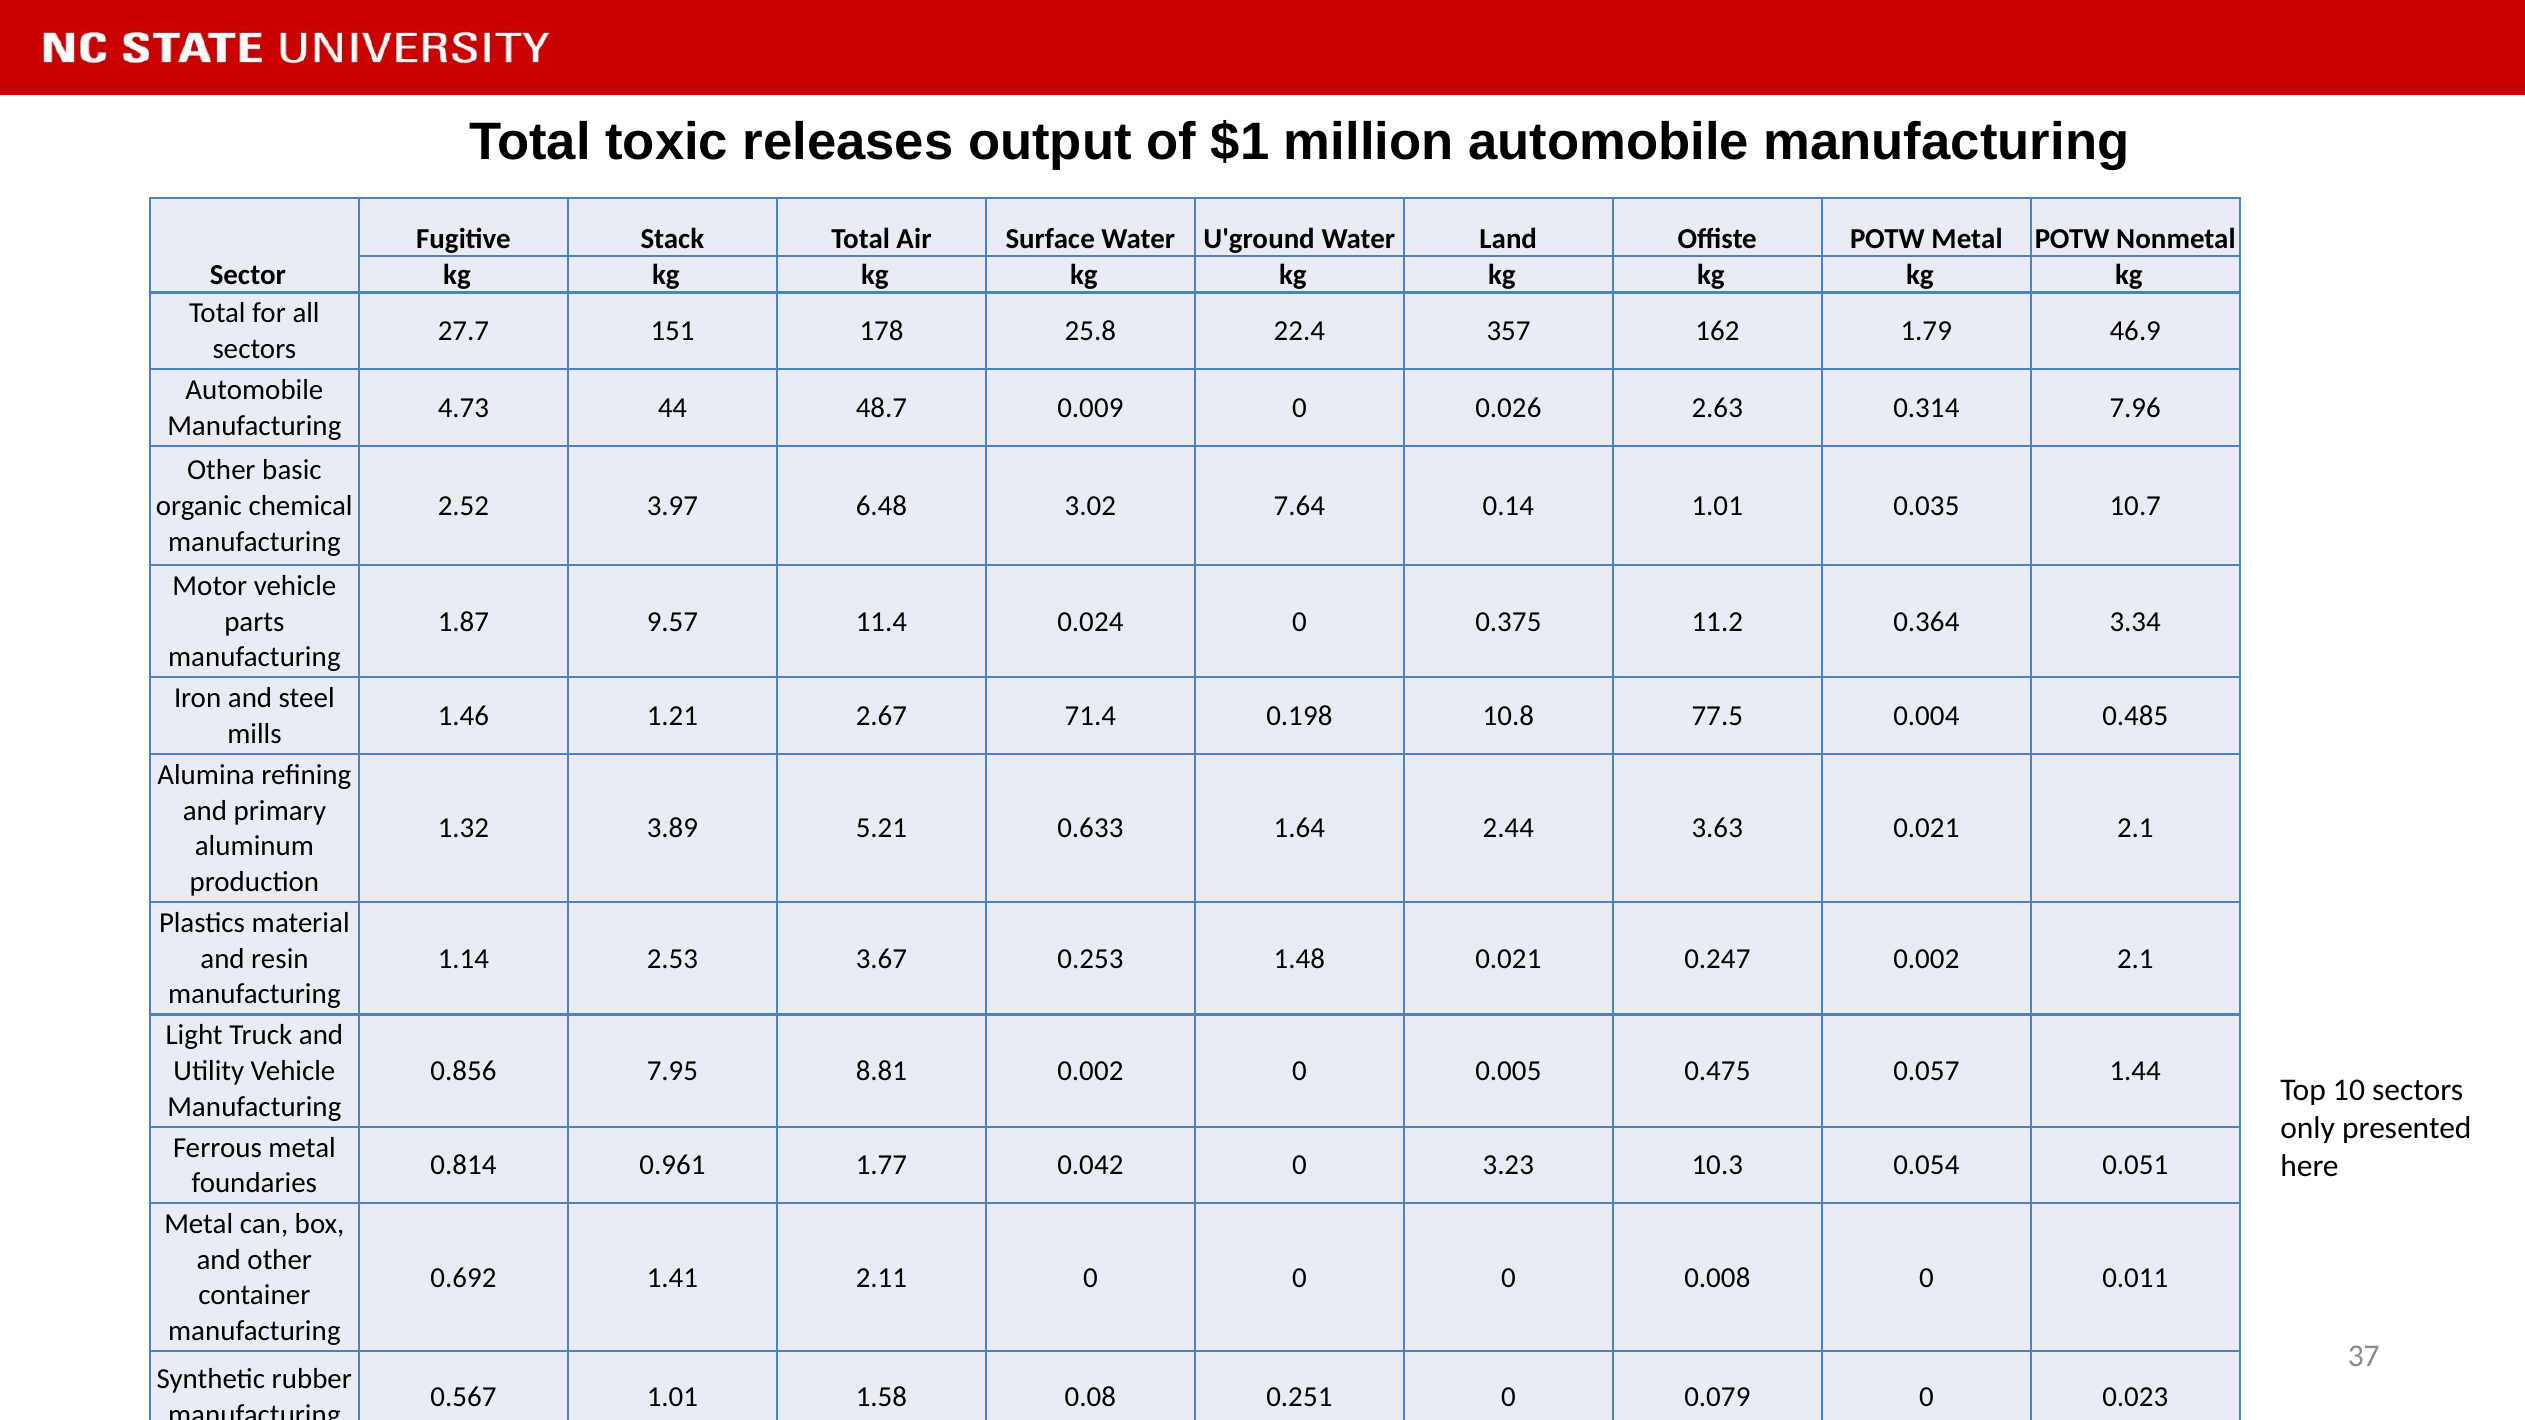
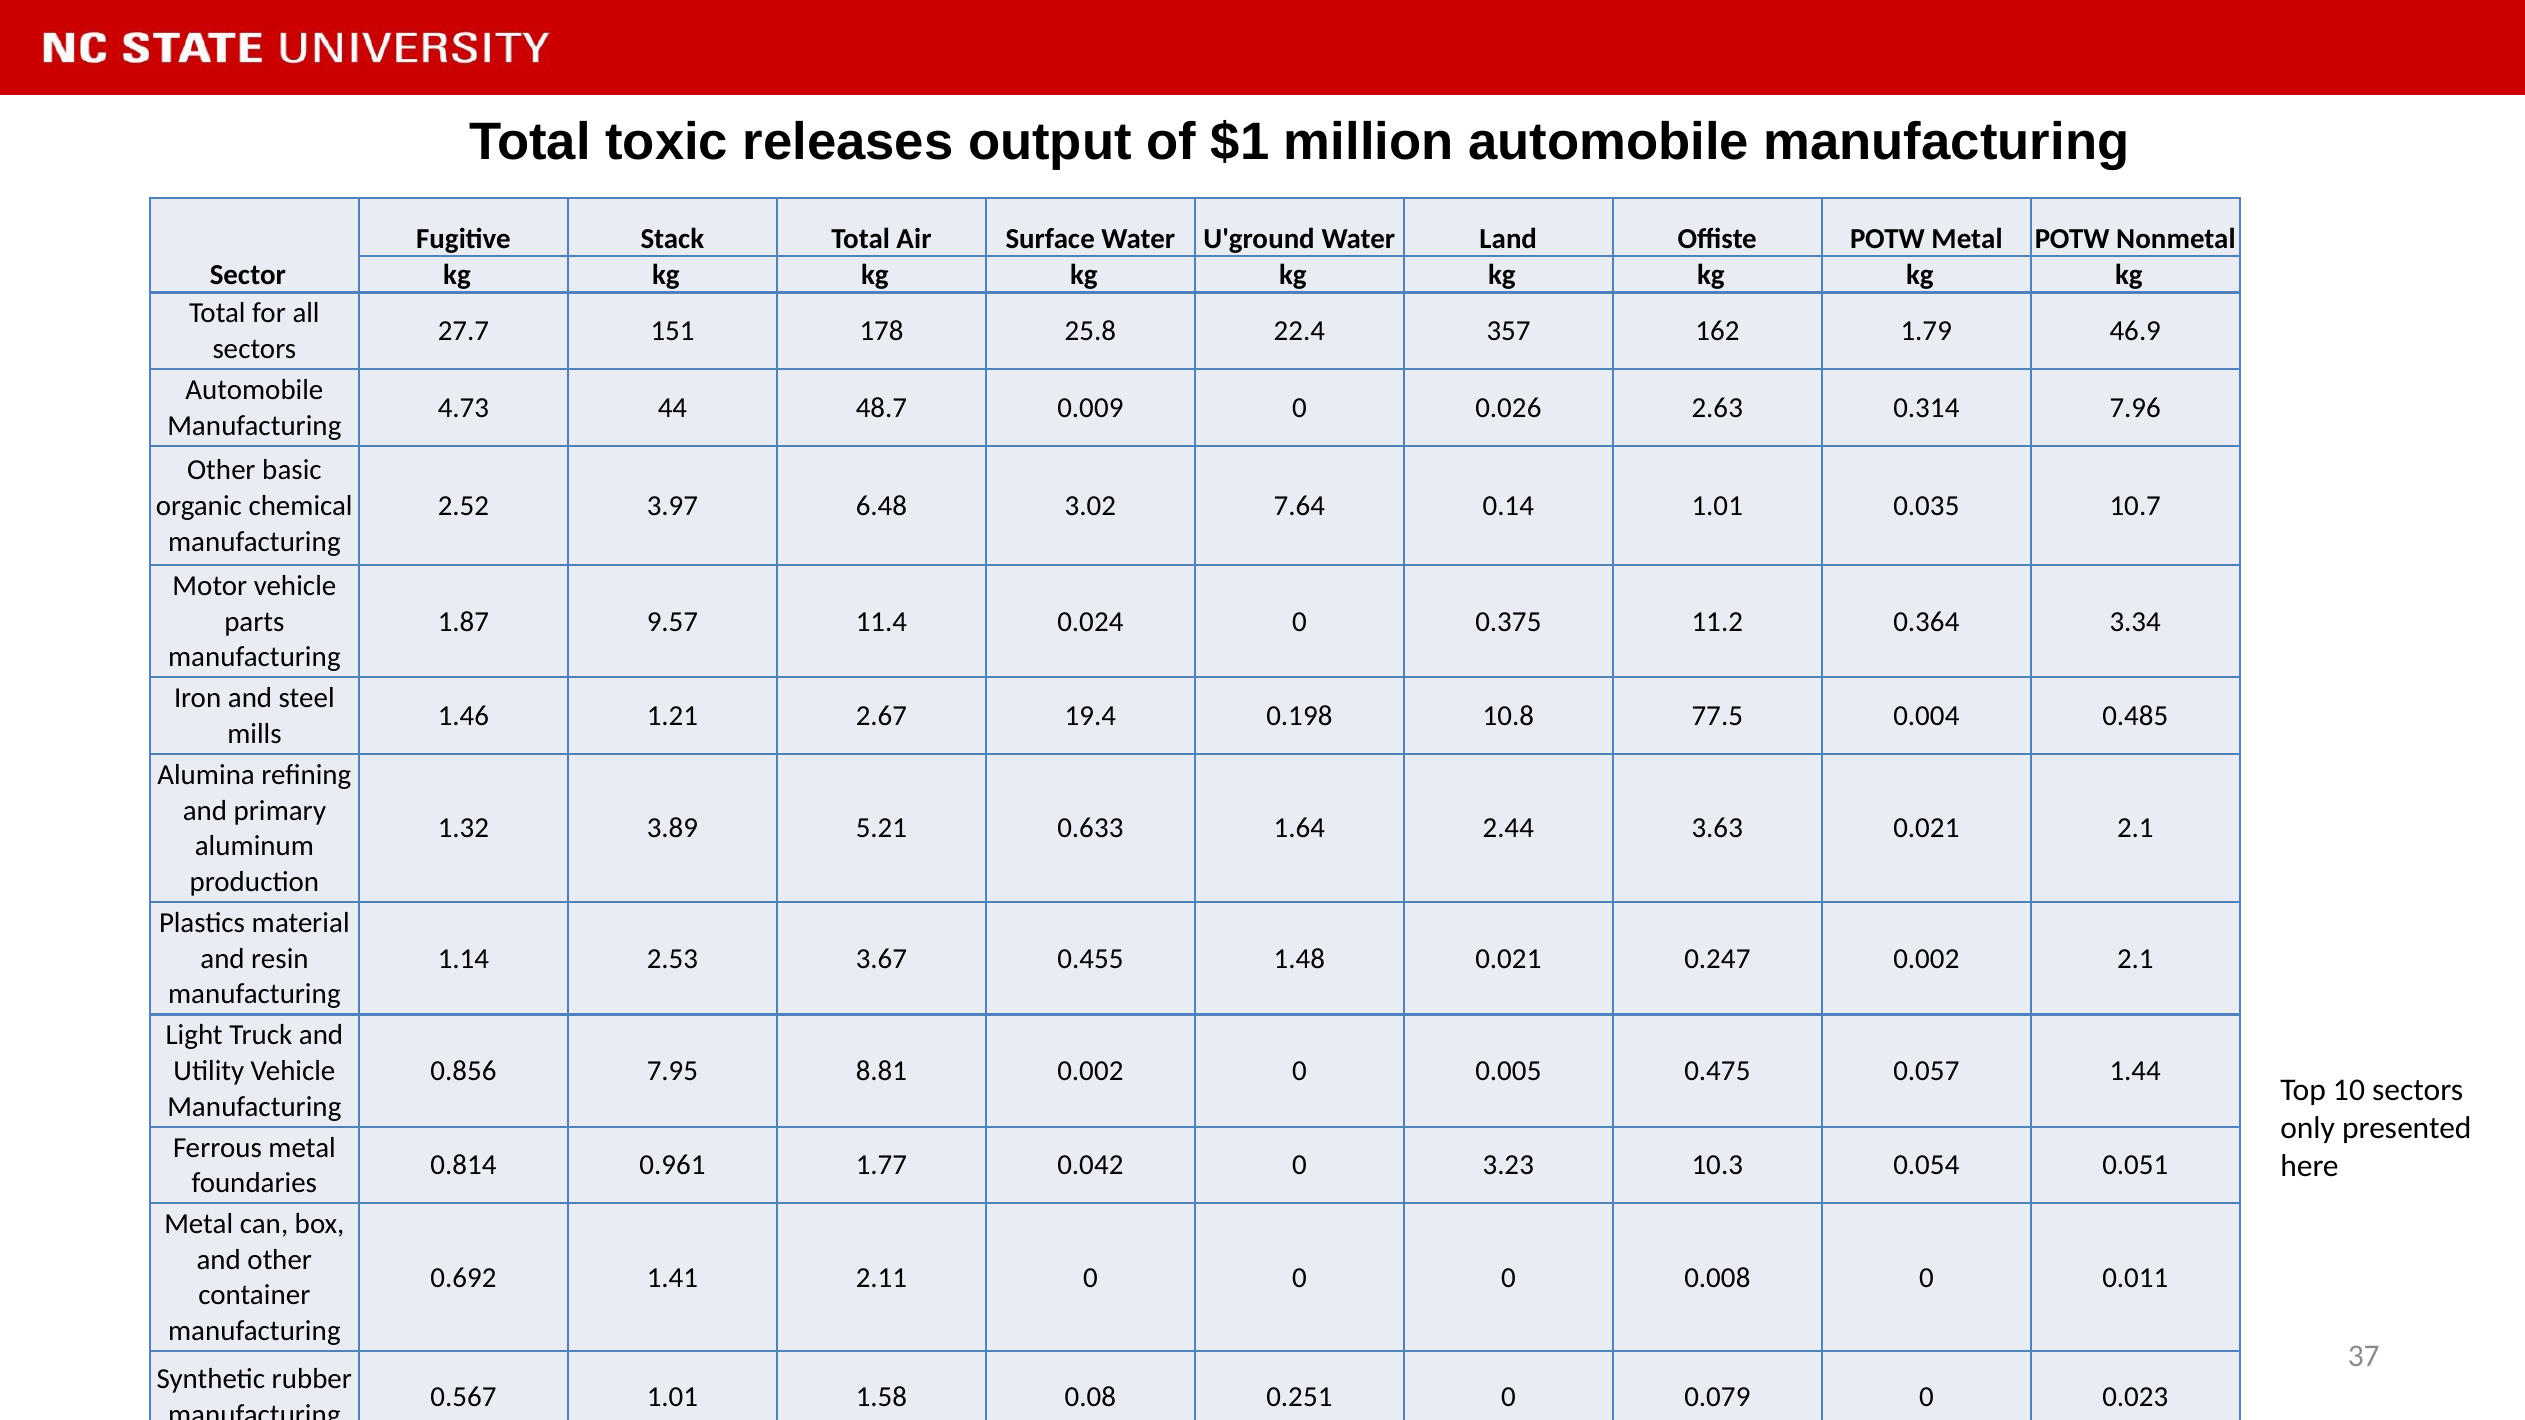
71.4: 71.4 -> 19.4 (1090, 716)
0.253: 0.253 -> 0.455 (1090, 959)
